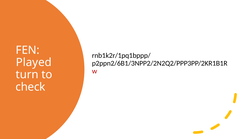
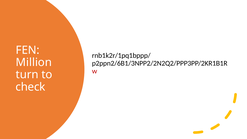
Played: Played -> Million (34, 62)
